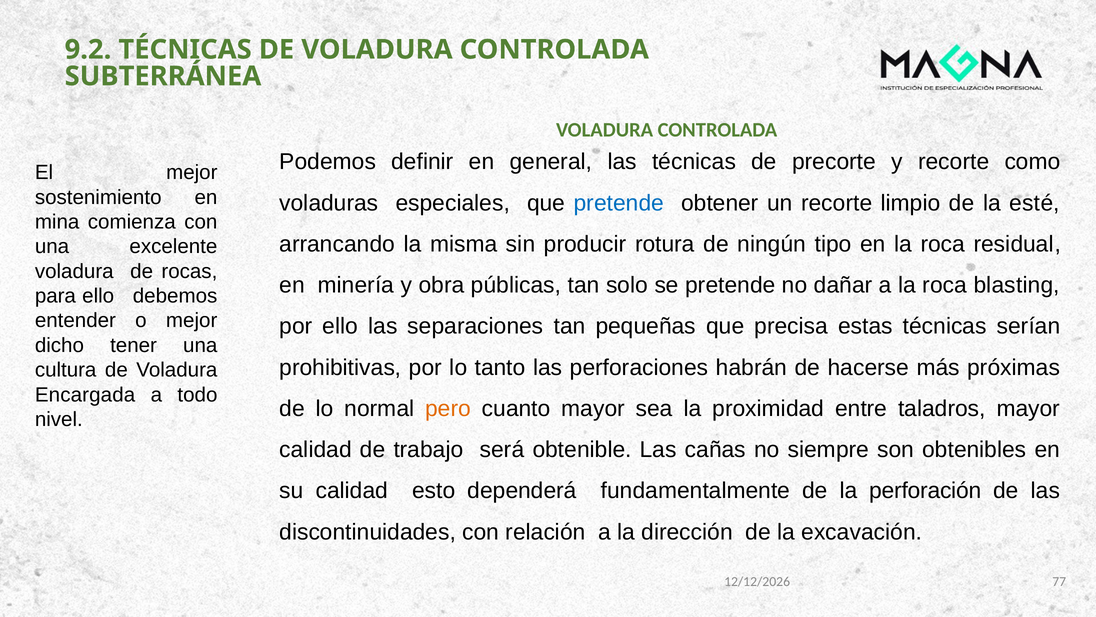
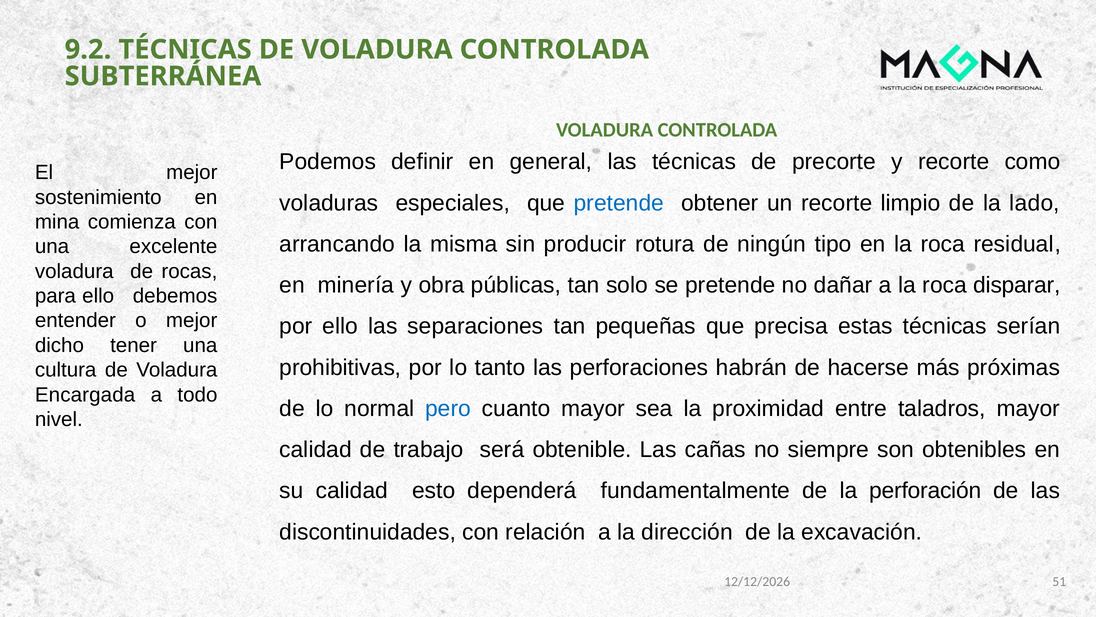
esté: esté -> lado (1035, 203)
blasting: blasting -> disparar (1017, 285)
pero colour: orange -> blue (448, 408)
77: 77 -> 51 (1059, 581)
